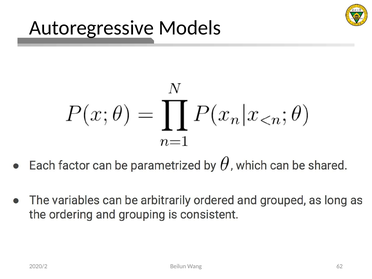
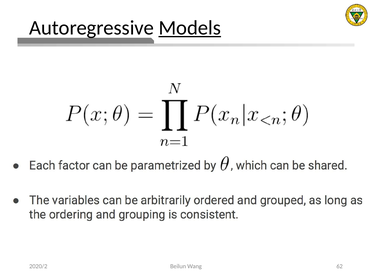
Models underline: none -> present (190, 28)
